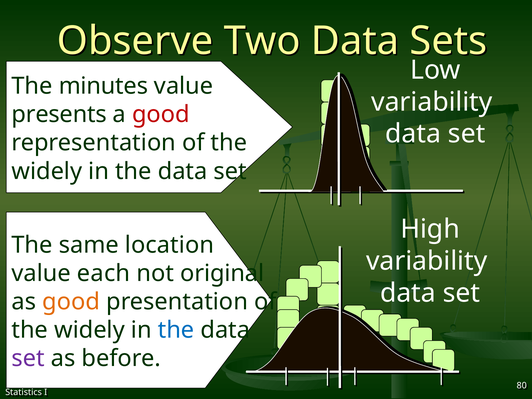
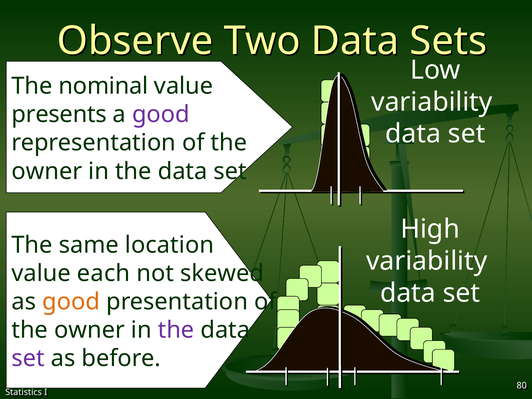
minutes: minutes -> nominal (103, 86)
good colour: red -> purple (161, 114)
widely: widely -> owner (47, 171)
original: original -> skewed (222, 273)
widely: widely -> owner (89, 330)
the colour: blue -> purple (176, 330)
